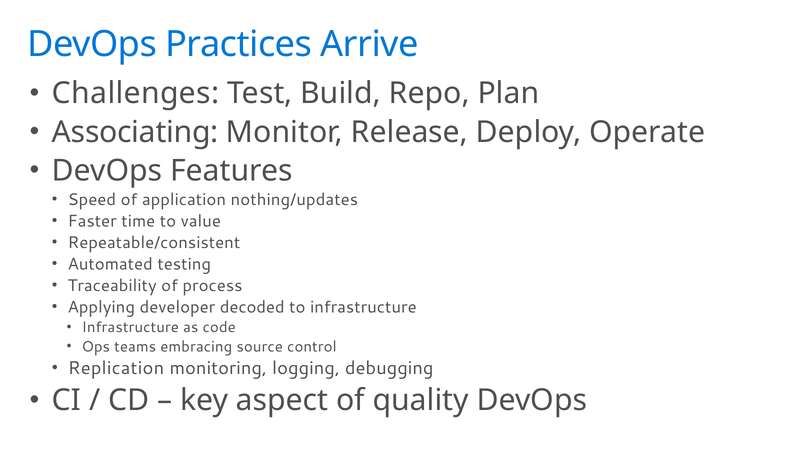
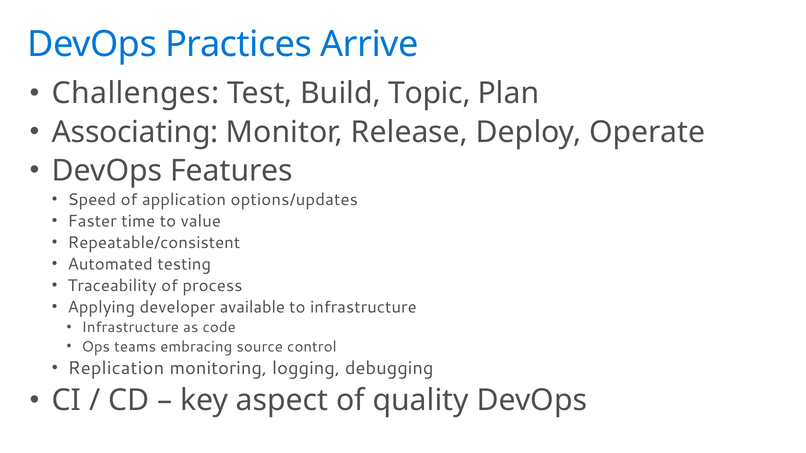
Repo: Repo -> Topic (429, 93)
nothing/updates: nothing/updates -> options/updates (294, 200)
decoded: decoded -> available (252, 307)
